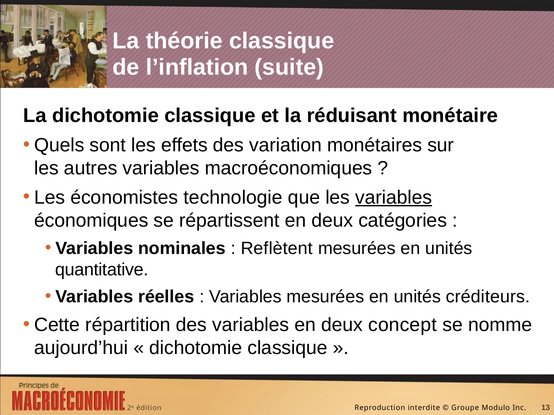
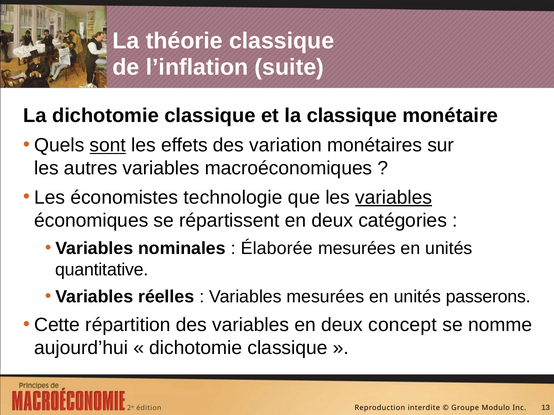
la réduisant: réduisant -> classique (352, 116)
sont underline: none -> present (108, 145)
Reflètent: Reflètent -> Élaborée (277, 249)
créditeurs: créditeurs -> passerons (488, 297)
